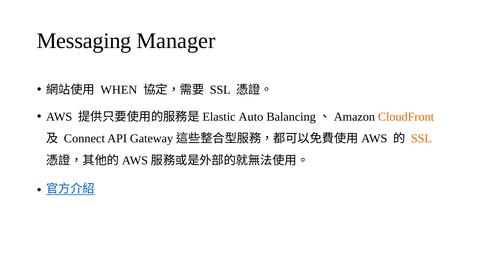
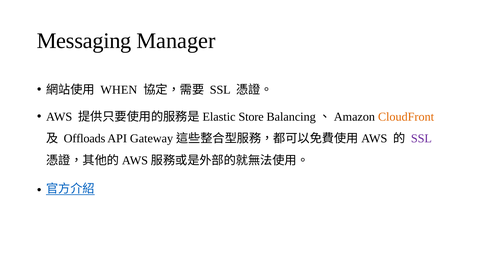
Auto: Auto -> Store (251, 117)
Connect: Connect -> Offloads (85, 139)
SSL colour: orange -> purple (421, 139)
